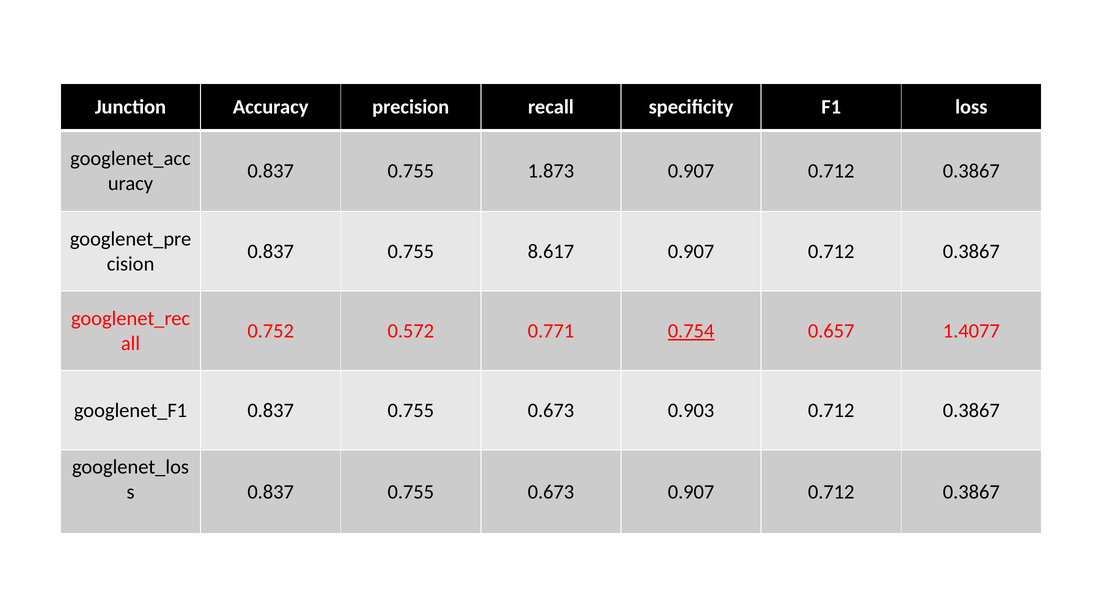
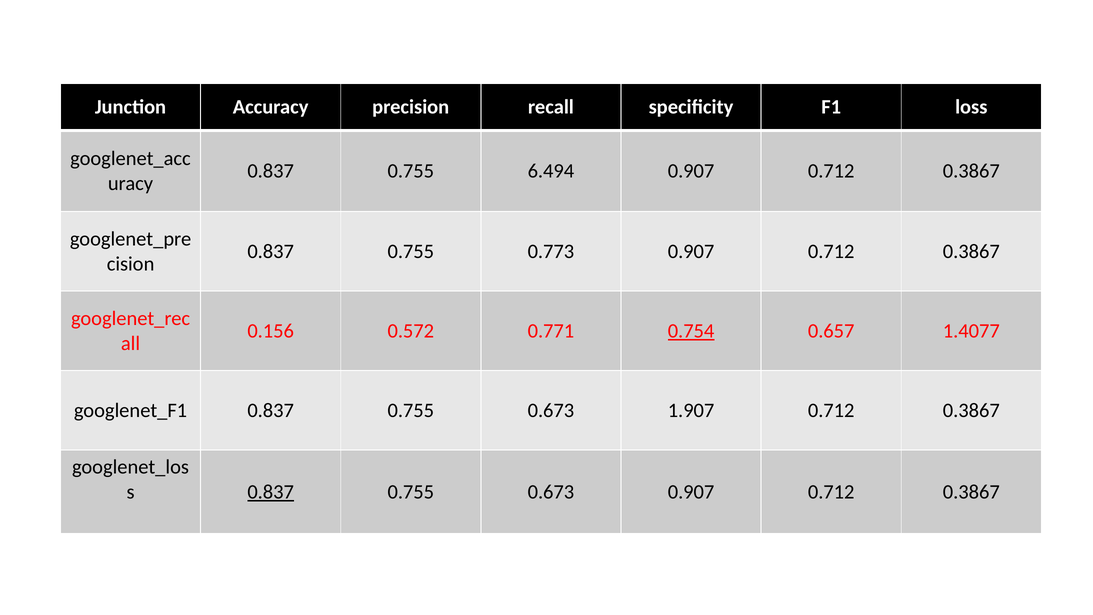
1.873: 1.873 -> 6.494 (551, 171)
8.617: 8.617 -> 0.773 (551, 251)
0.752: 0.752 -> 0.156 (271, 331)
0.903: 0.903 -> 1.907 (691, 410)
0.837 underline: none -> present (271, 492)
